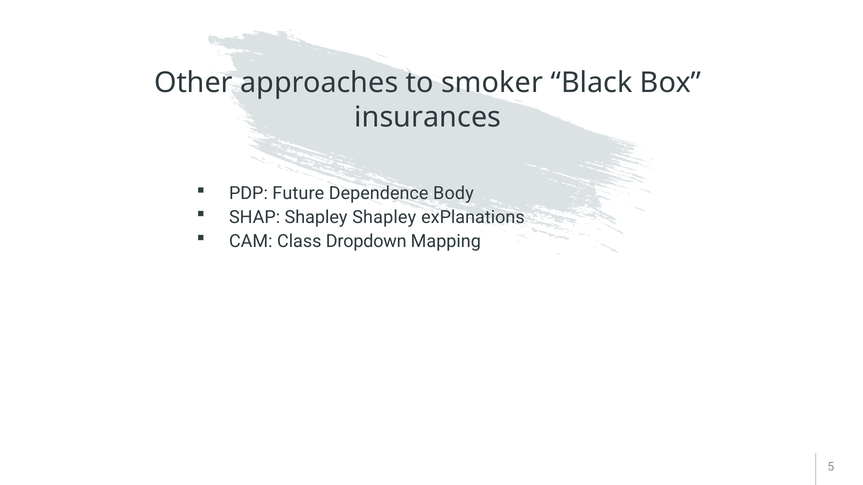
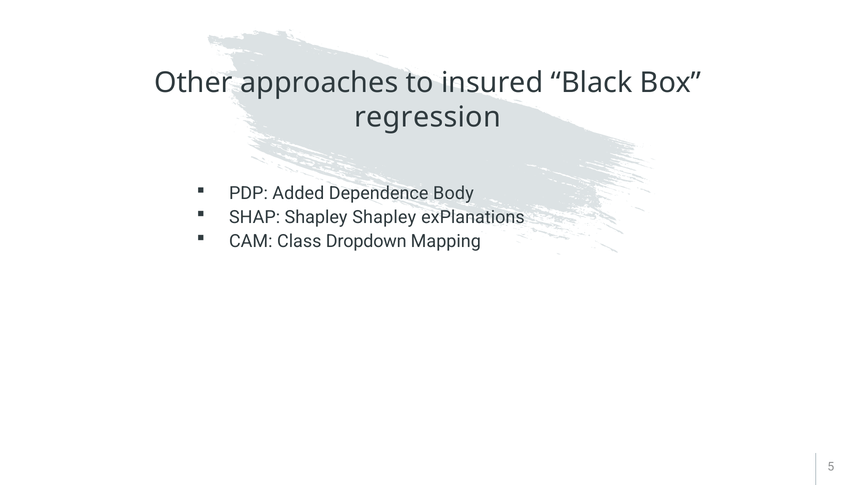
smoker: smoker -> insured (492, 83)
insurances: insurances -> regression (428, 117)
Future: Future -> Added (298, 193)
